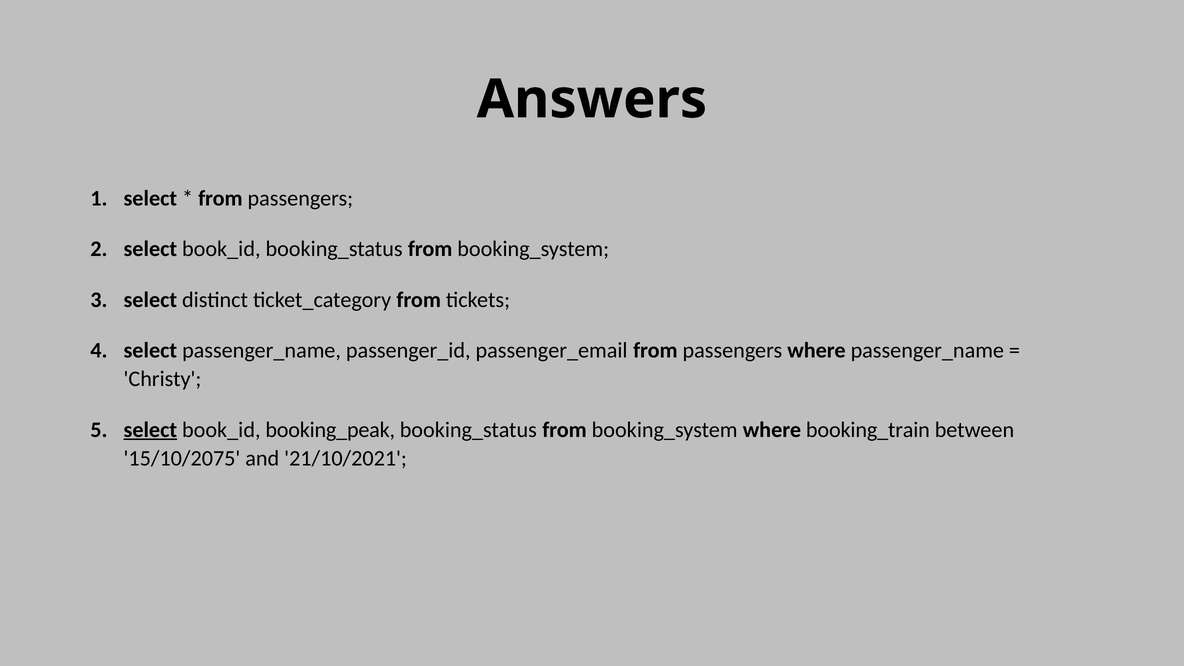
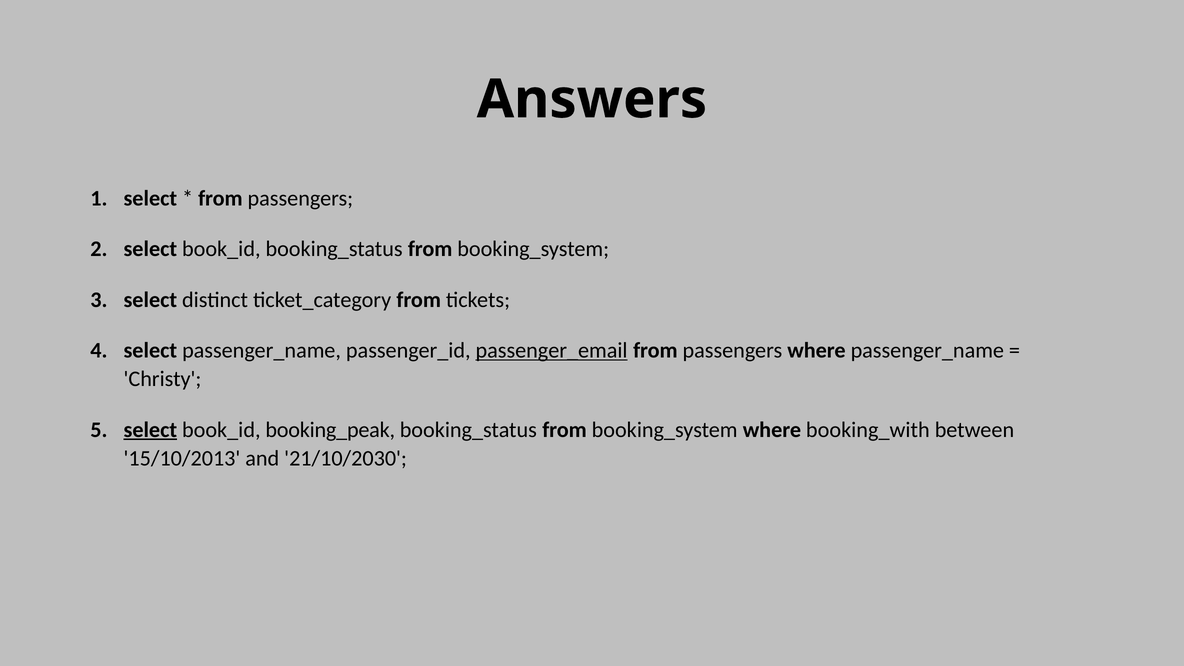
passenger_email underline: none -> present (552, 351)
booking_train: booking_train -> booking_with (868, 430)
15/10/2075: 15/10/2075 -> 15/10/2013 (182, 458)
21/10/2021: 21/10/2021 -> 21/10/2030 (346, 458)
